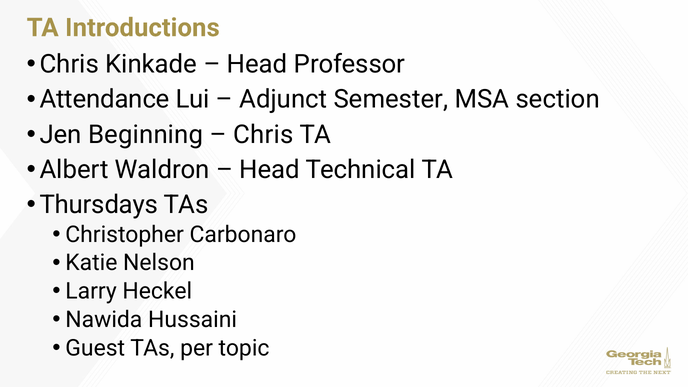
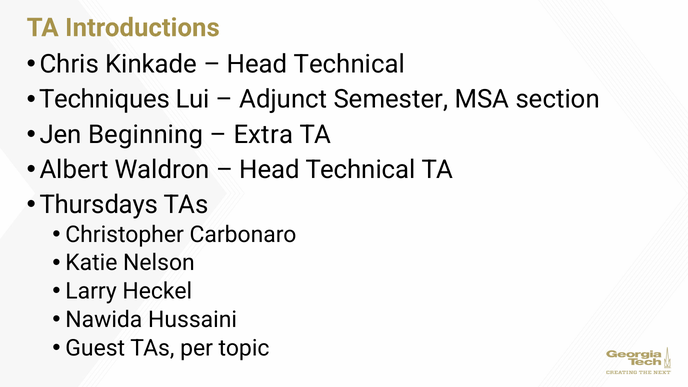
Professor: Professor -> Technical (349, 64)
Attendance: Attendance -> Techniques (105, 99)
Chris: Chris -> Extra (263, 135)
